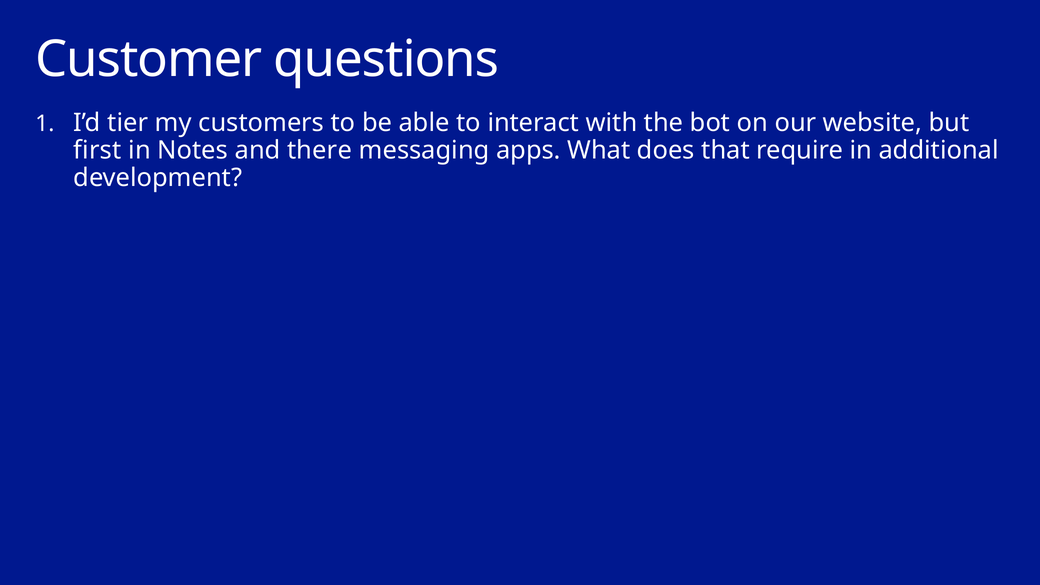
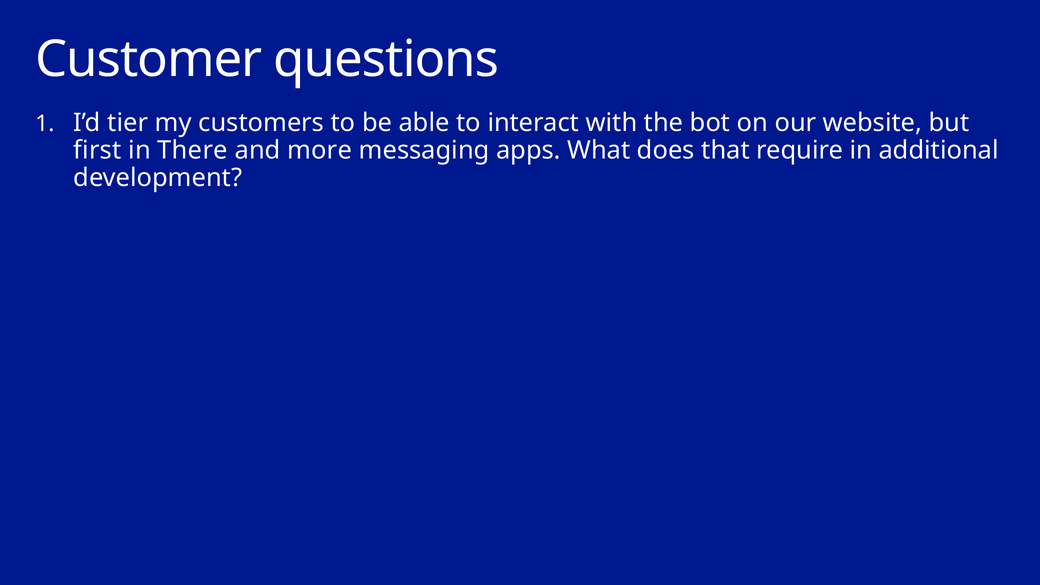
Notes: Notes -> There (193, 150)
there: there -> more (320, 150)
